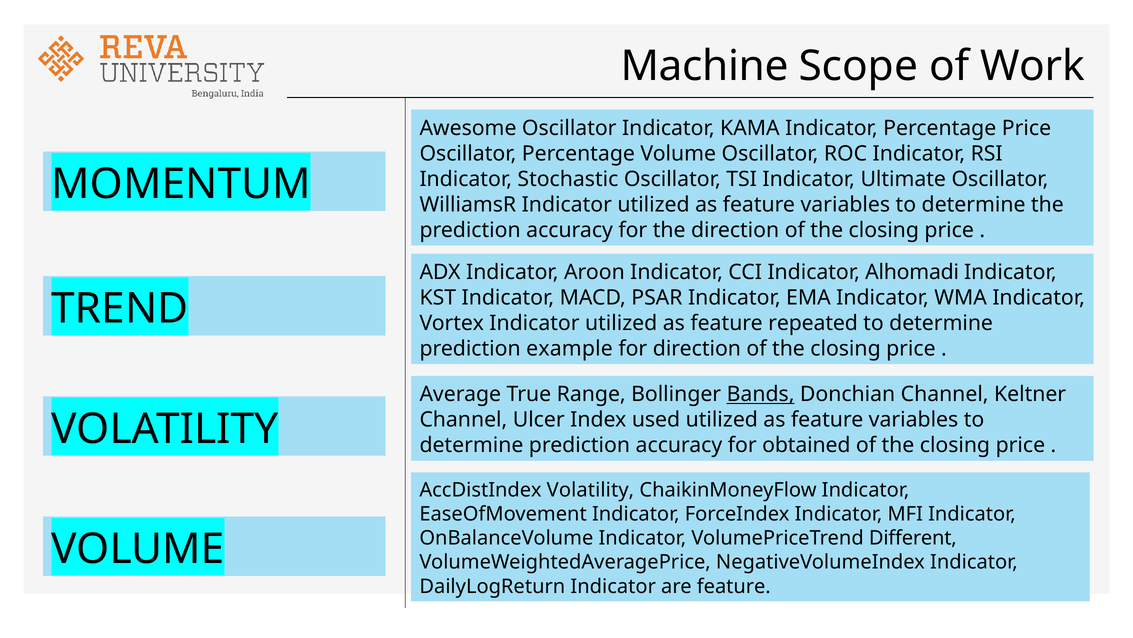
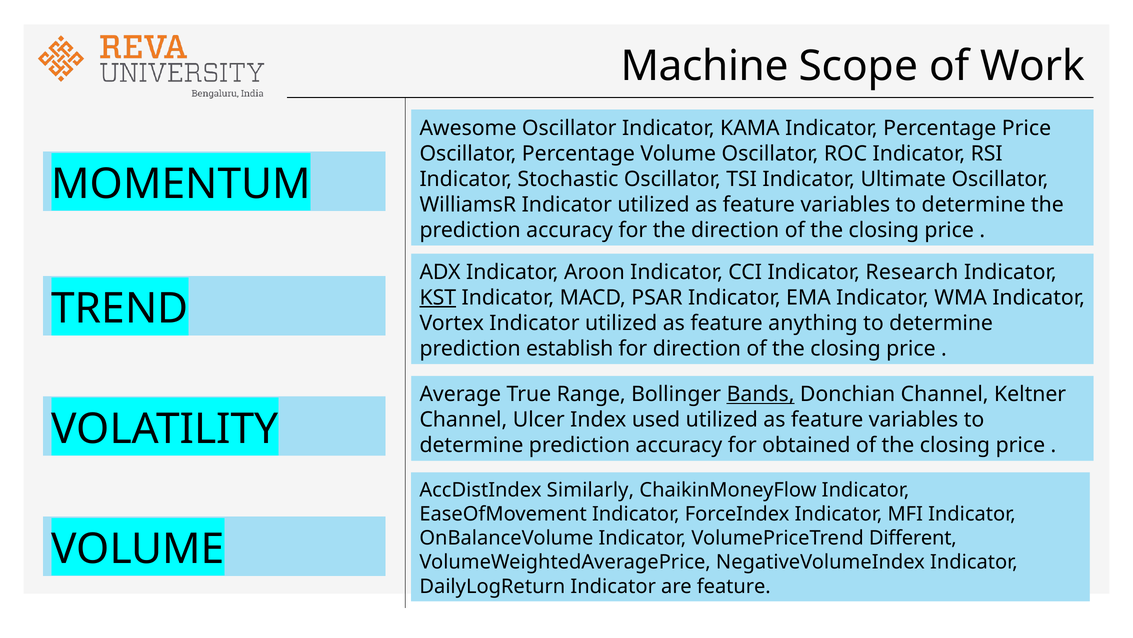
Alhomadi: Alhomadi -> Research (912, 272)
KST underline: none -> present (438, 297)
repeated: repeated -> anything (813, 323)
example: example -> establish (570, 348)
AccDistIndex Volatility: Volatility -> Similarly (590, 489)
